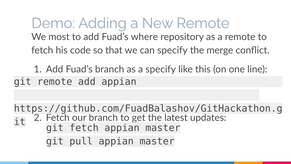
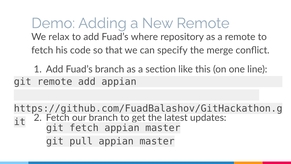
most: most -> relax (59, 37)
a specify: specify -> section (161, 69)
